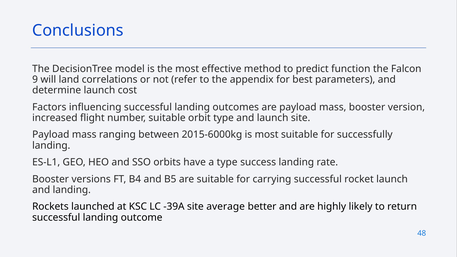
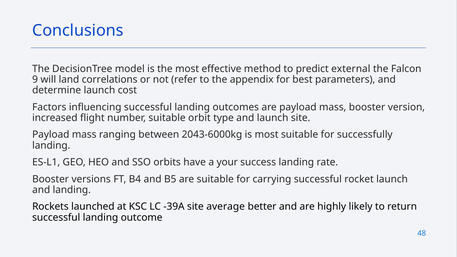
function: function -> external (351, 69)
2015-6000kg: 2015-6000kg -> 2043-6000kg (212, 135)
a type: type -> your (227, 162)
